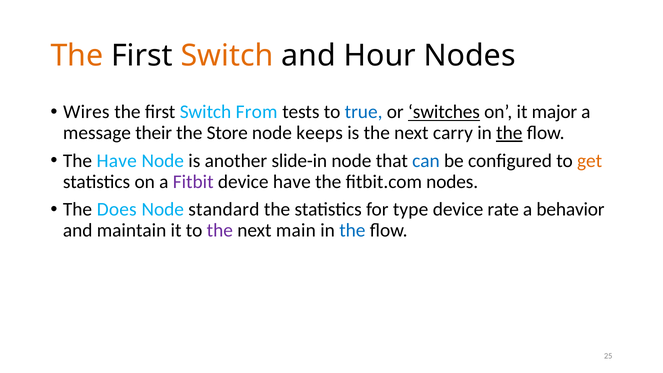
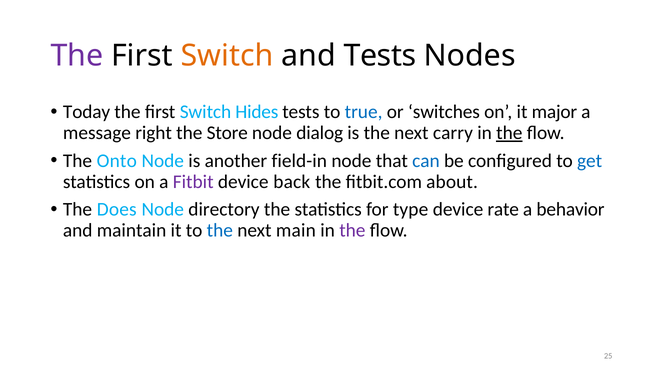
The colour: orange -> purple (77, 56)
and Hour: Hour -> Tests (380, 56)
Wires: Wires -> Today (87, 112)
From: From -> Hides (257, 112)
switches underline: present -> none (444, 112)
their: their -> right (154, 133)
keeps: keeps -> dialog (320, 133)
The Have: Have -> Onto (117, 161)
slide-in: slide-in -> field-in (299, 161)
get colour: orange -> blue (590, 161)
device have: have -> back (292, 182)
fitbit.com nodes: nodes -> about (452, 182)
standard: standard -> directory (224, 209)
the colour: purple -> blue (220, 230)
the colour: blue -> purple (352, 230)
